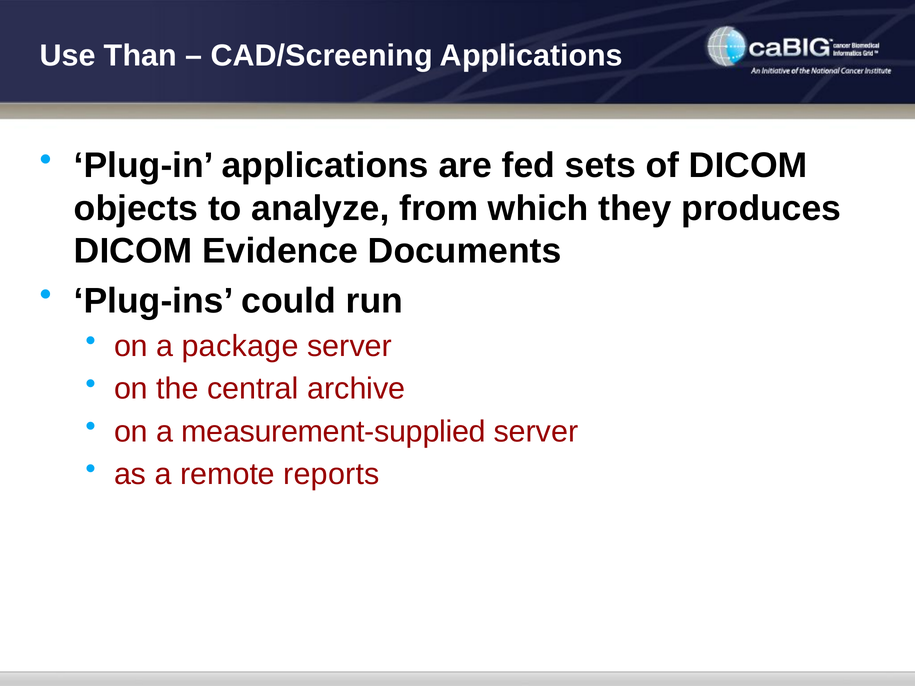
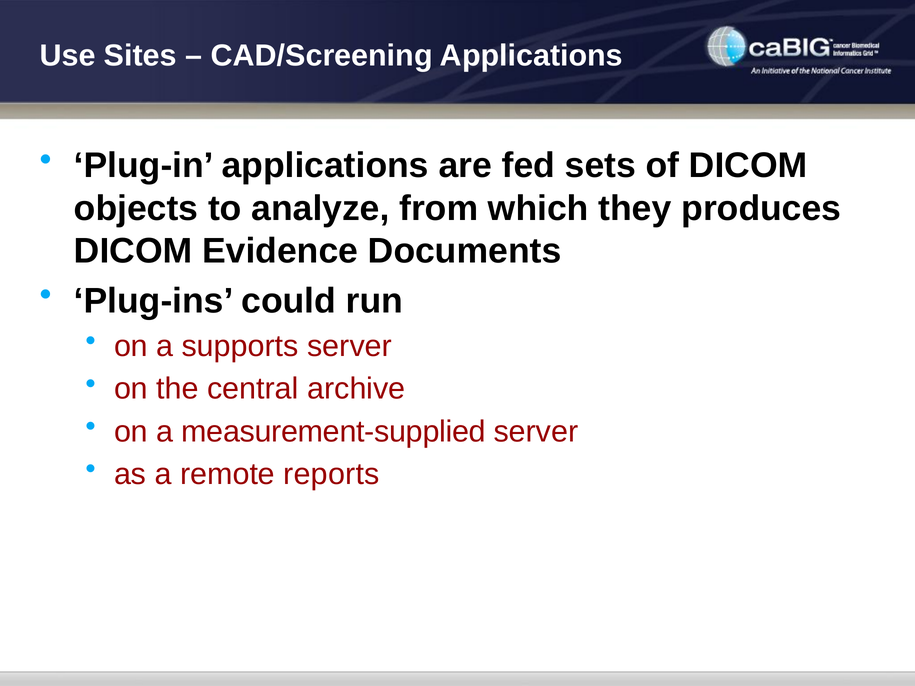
Than: Than -> Sites (140, 55)
package: package -> supports (240, 346)
